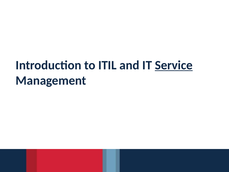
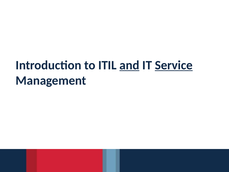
and underline: none -> present (129, 65)
